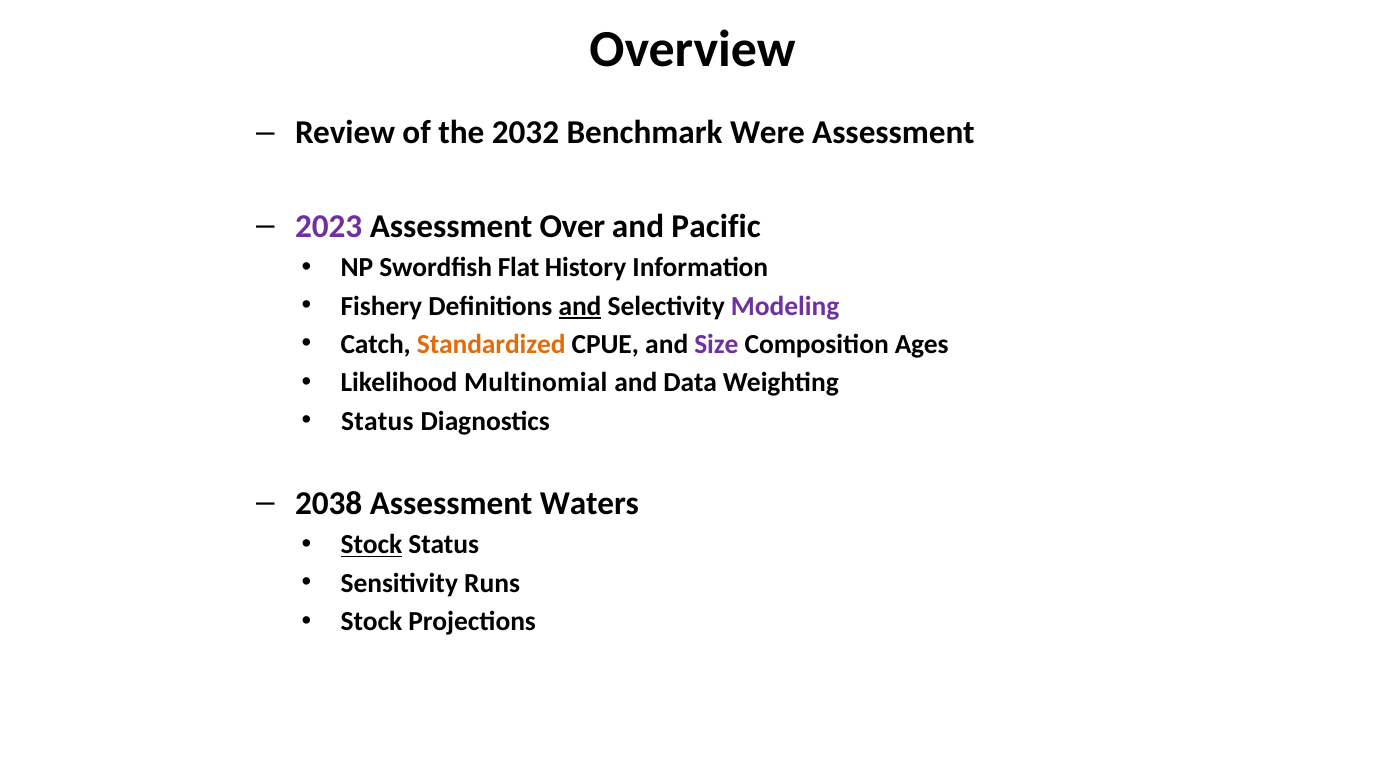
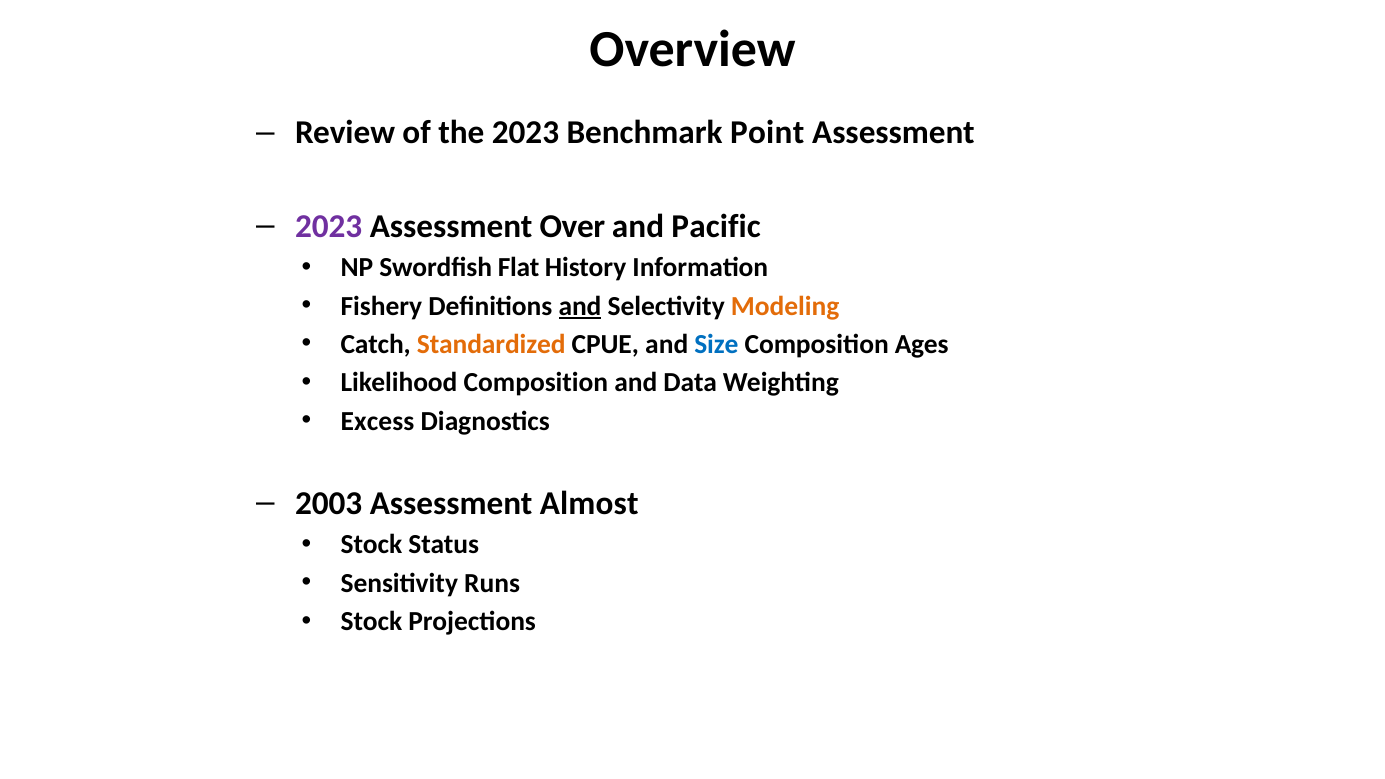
the 2032: 2032 -> 2023 (525, 133)
Were: Were -> Point (767, 133)
Modeling colour: purple -> orange (785, 306)
Size colour: purple -> blue (716, 344)
Likelihood Multinomial: Multinomial -> Composition (536, 383)
Status: Status -> Excess (377, 421)
2038: 2038 -> 2003 (329, 503)
Waters: Waters -> Almost (589, 503)
Stock underline: present -> none (371, 545)
